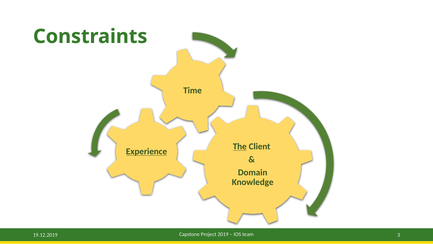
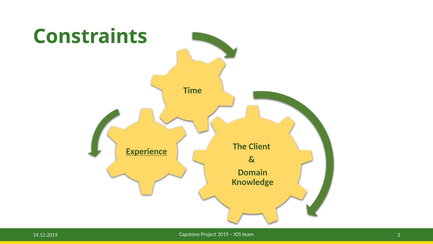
The underline: present -> none (240, 146)
